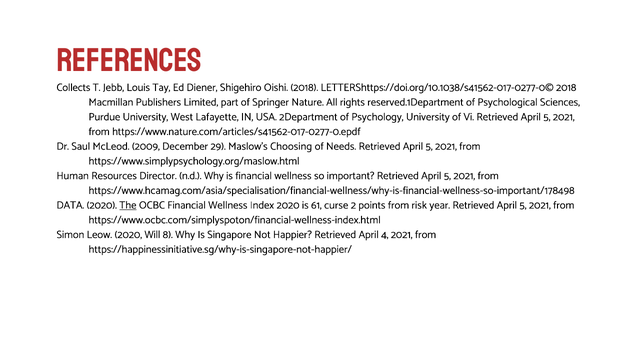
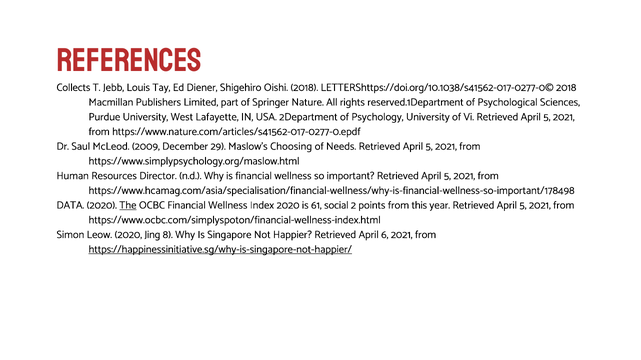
curse: curse -> social (336, 205)
risk: risk -> this (419, 205)
Will: Will -> Jing (152, 235)
4: 4 -> 6 (385, 235)
https://happinessinitiative.sg/why-is-singapore-not-happier/ underline: none -> present (220, 250)
